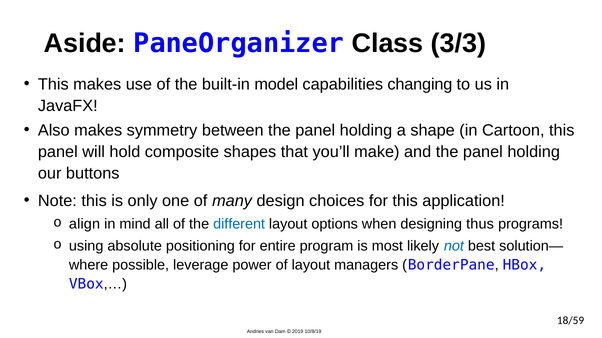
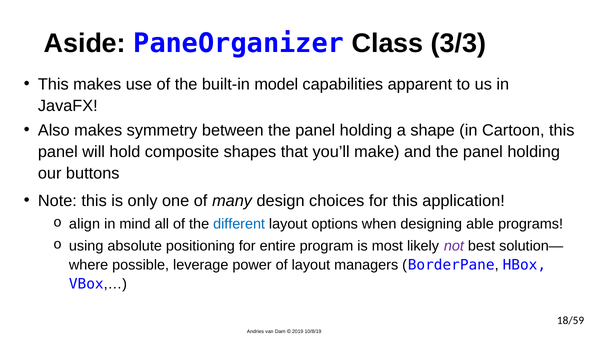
changing: changing -> apparent (420, 84)
thus: thus -> able (480, 224)
not colour: blue -> purple (454, 247)
